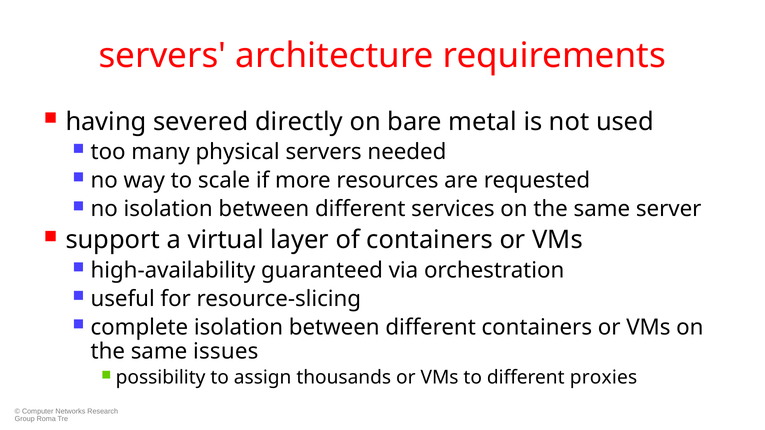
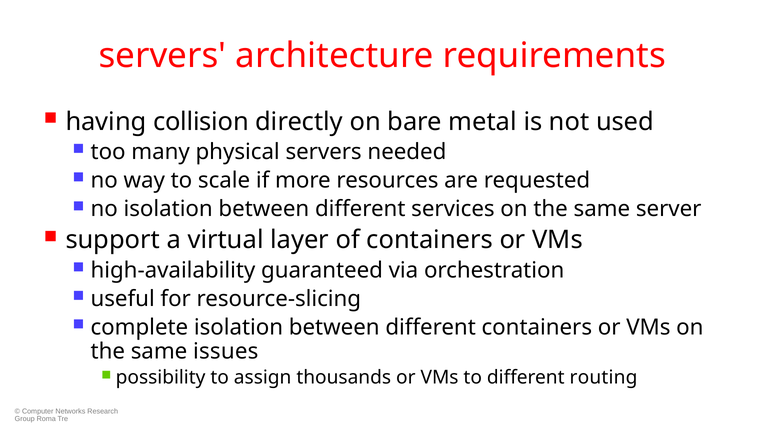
severed: severed -> collision (201, 122)
proxies: proxies -> routing (603, 378)
